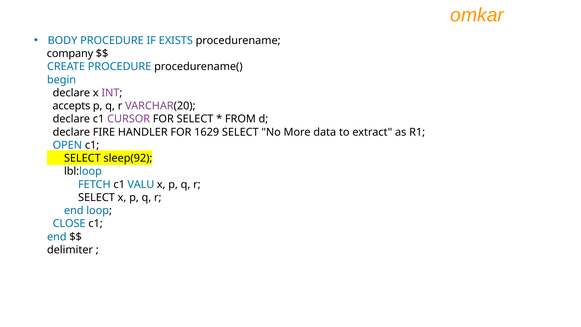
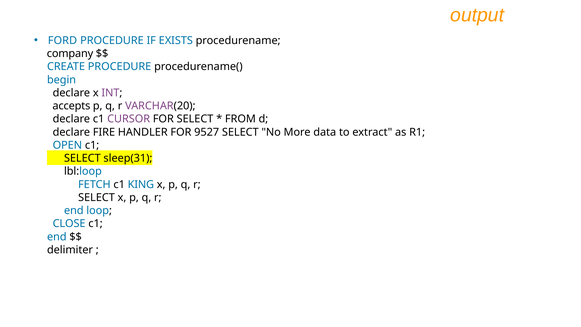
omkar: omkar -> output (477, 15)
BODY: BODY -> FORD (62, 41)
1629: 1629 -> 9527 (207, 132)
sleep(92: sleep(92 -> sleep(31 (128, 158)
VALU: VALU -> KING (141, 184)
